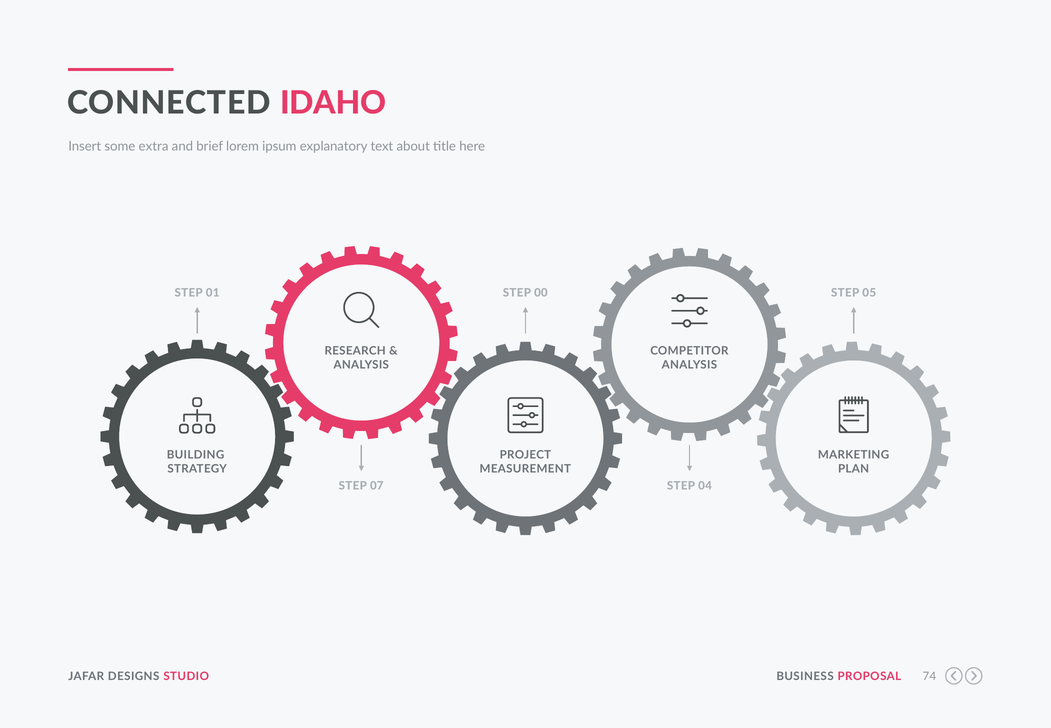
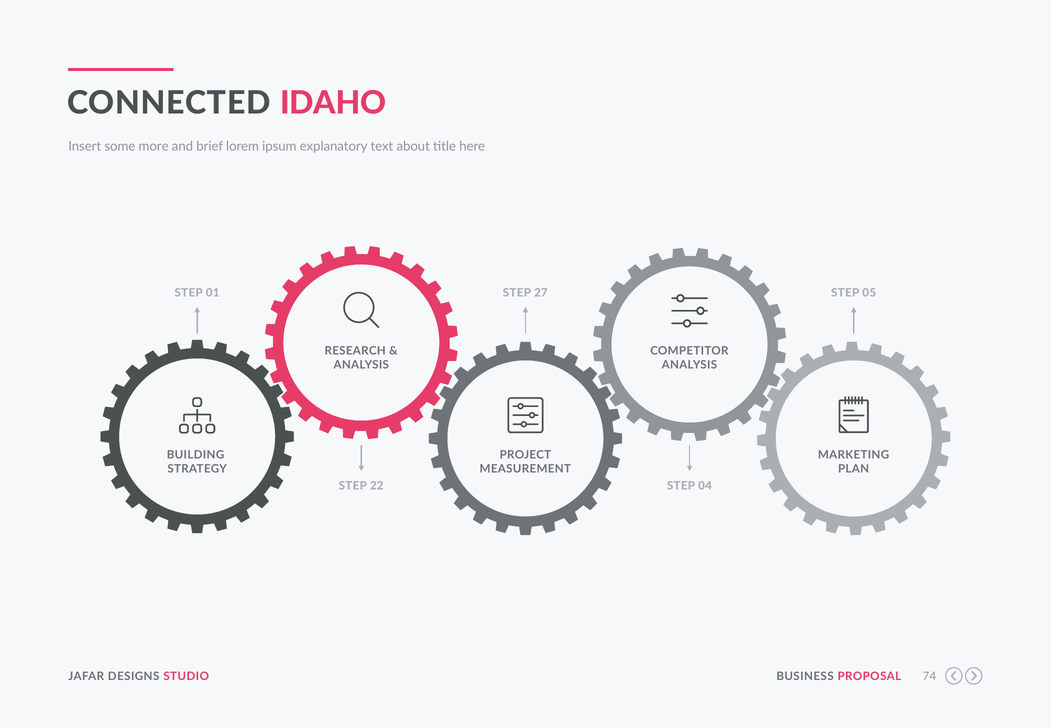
extra: extra -> more (154, 146)
00: 00 -> 27 (541, 293)
07: 07 -> 22 (377, 486)
